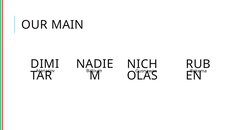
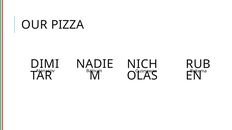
MAIN: MAIN -> PIZZA (68, 25)
